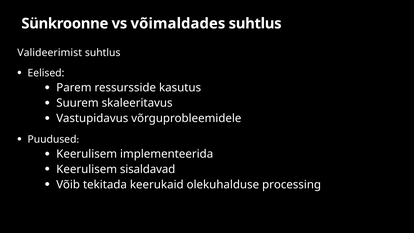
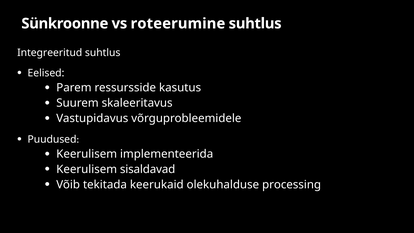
võimaldades: võimaldades -> roteerumine (178, 24)
Valideerimist: Valideerimist -> Integreeritud (50, 53)
